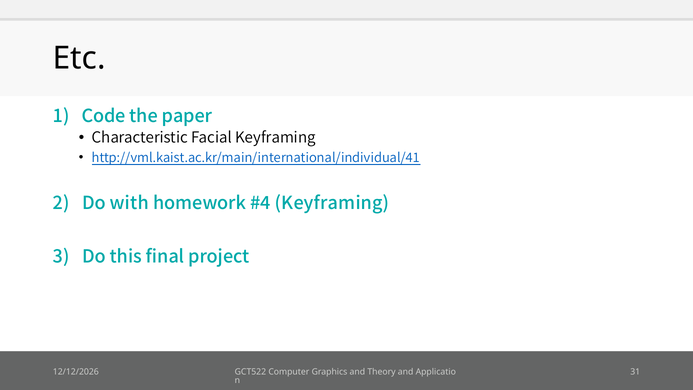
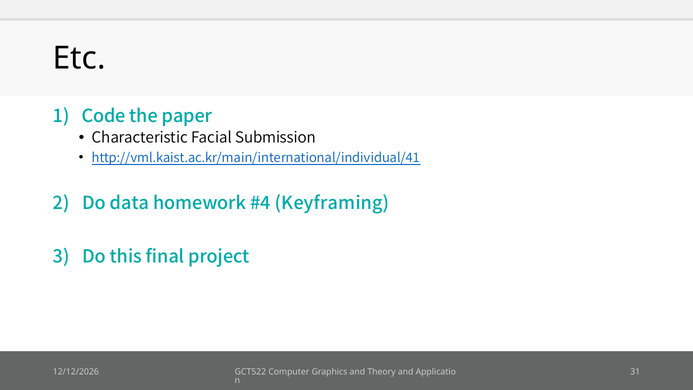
Facial Keyframing: Keyframing -> Submission (276, 138)
with: with -> data (129, 203)
